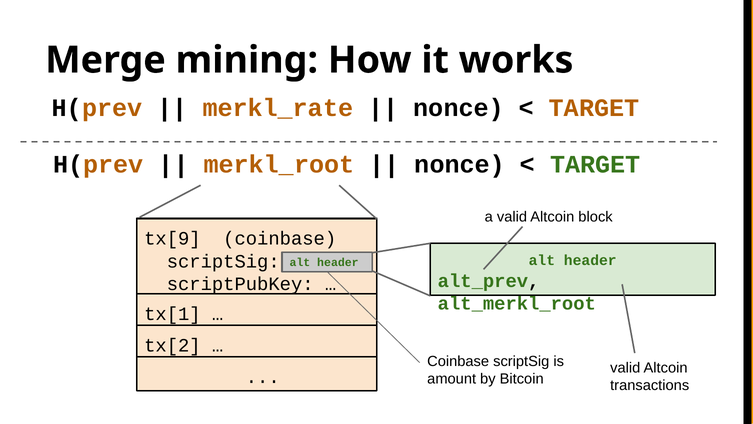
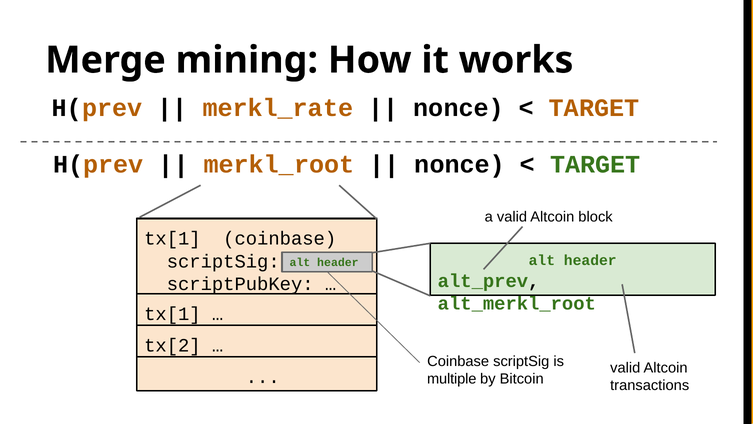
tx[9: tx[9 -> tx[1 (172, 238)
amount: amount -> multiple (452, 378)
